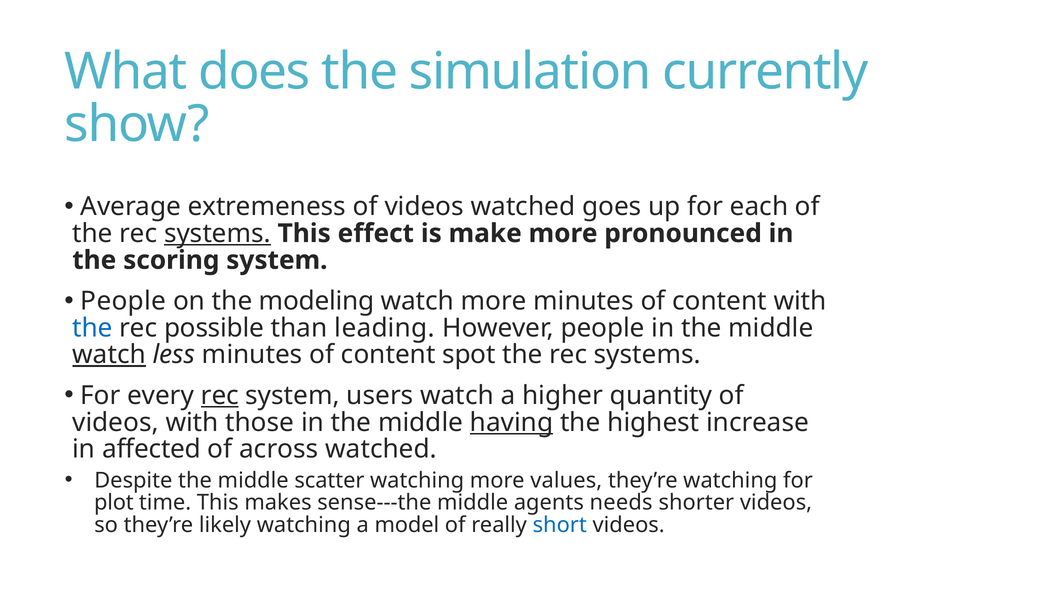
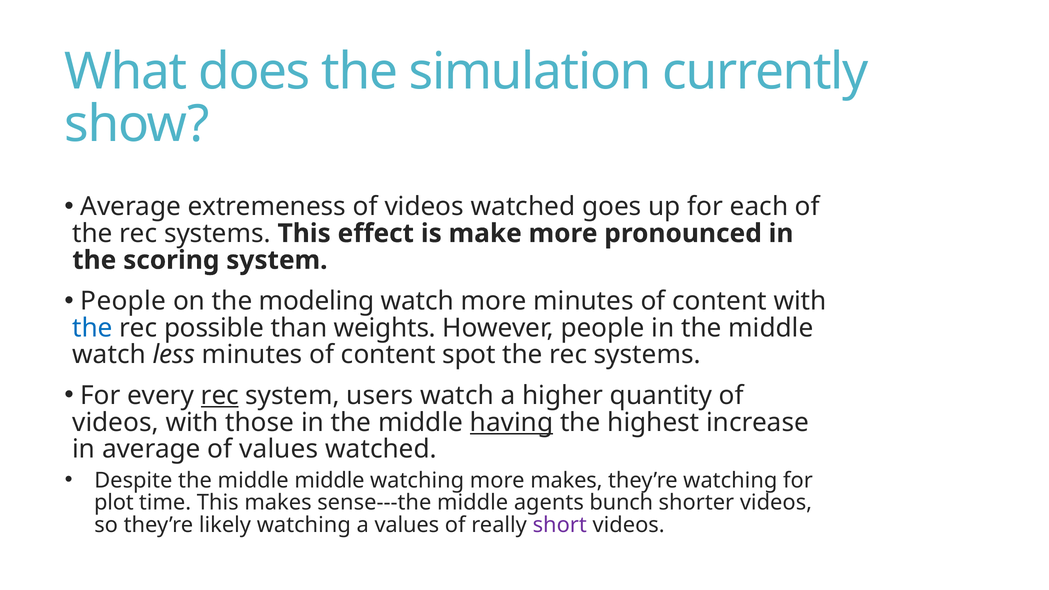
systems underline: present -> none (217, 233)
leading: leading -> weights (385, 328)
watch underline: present -> none (109, 355)
in affected: affected -> average (151, 449)
of across: across -> values (279, 449)
middle scatter: scatter -> middle (329, 480)
more values: values -> makes (566, 480)
needs: needs -> bunch (621, 503)
a model: model -> values (407, 525)
short colour: blue -> purple (560, 525)
